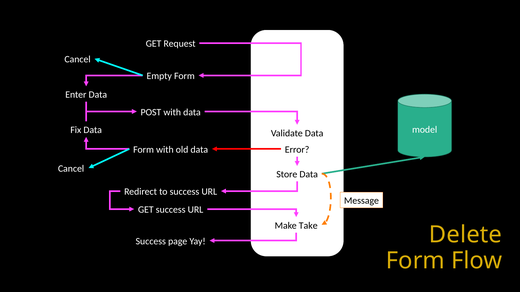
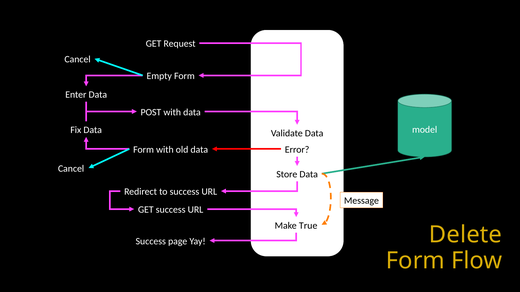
Take: Take -> True (308, 226)
